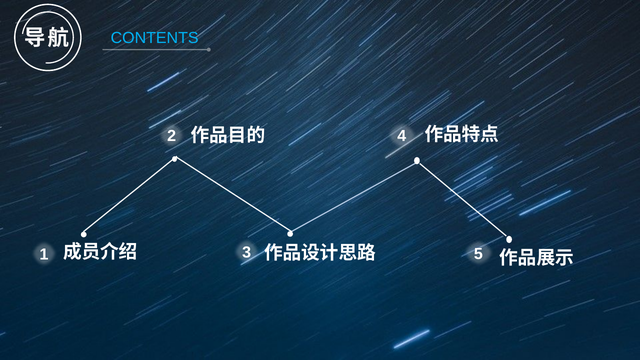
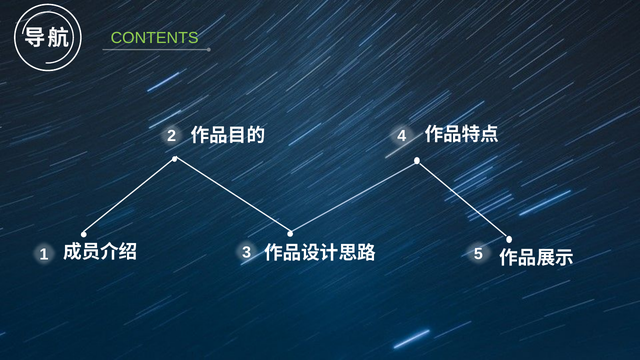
CONTENTS colour: light blue -> light green (155, 38)
